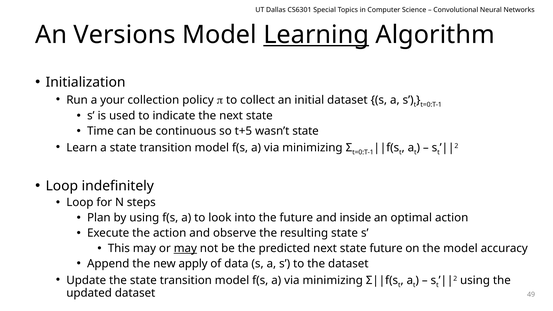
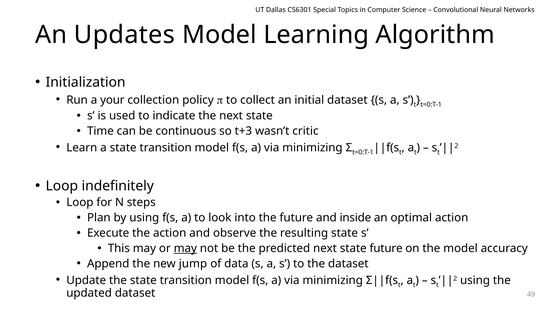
Versions: Versions -> Updates (124, 35)
Learning underline: present -> none (316, 35)
t+5: t+5 -> t+3 (243, 131)
wasn’t state: state -> critic (305, 131)
apply: apply -> jump (193, 264)
